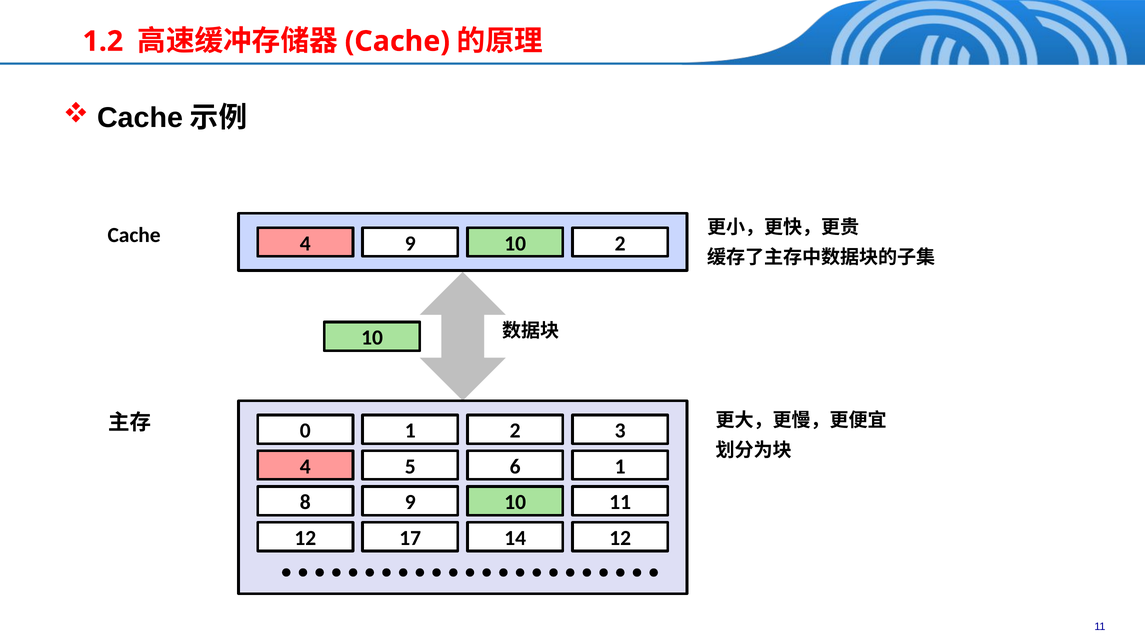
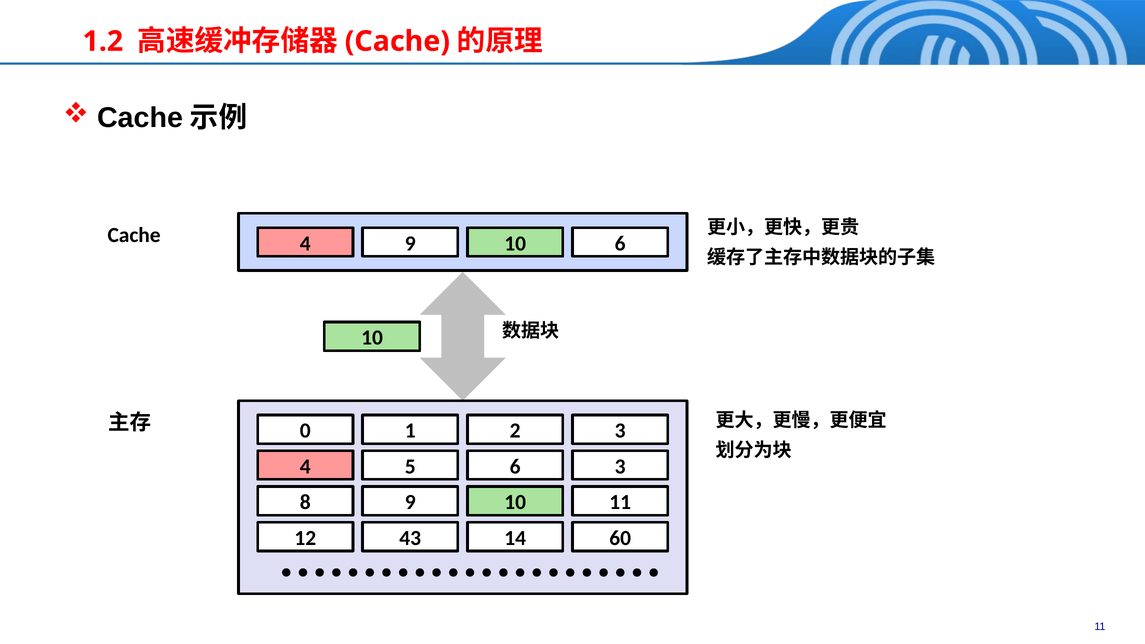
2: 2 -> 6 (620, 244)
6 1: 1 -> 3 (620, 467)
17: 17 -> 43 (410, 538)
14 12: 12 -> 60 (620, 538)
